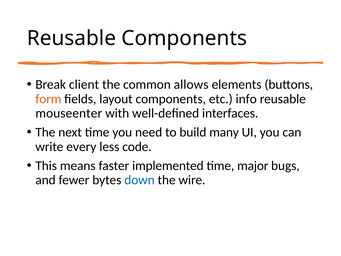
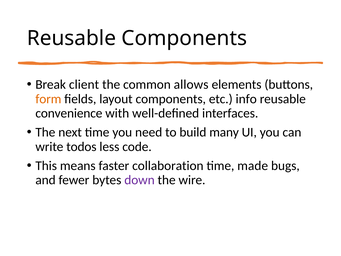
mouseenter: mouseenter -> convenience (69, 113)
every: every -> todos (81, 146)
implemented: implemented -> collaboration (168, 166)
major: major -> made (253, 166)
down colour: blue -> purple (139, 180)
